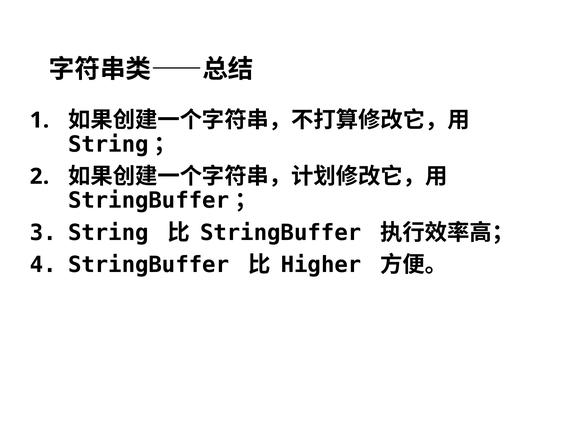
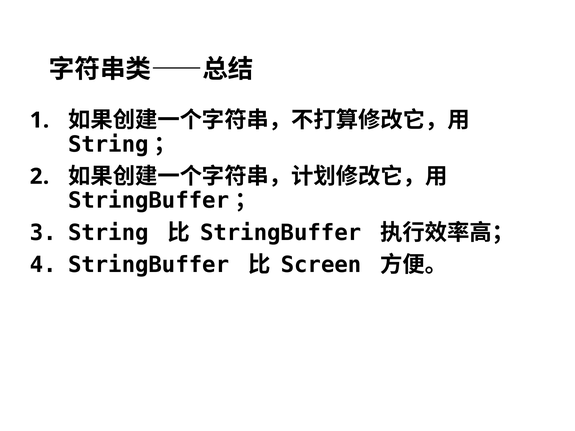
Higher: Higher -> Screen (321, 265)
